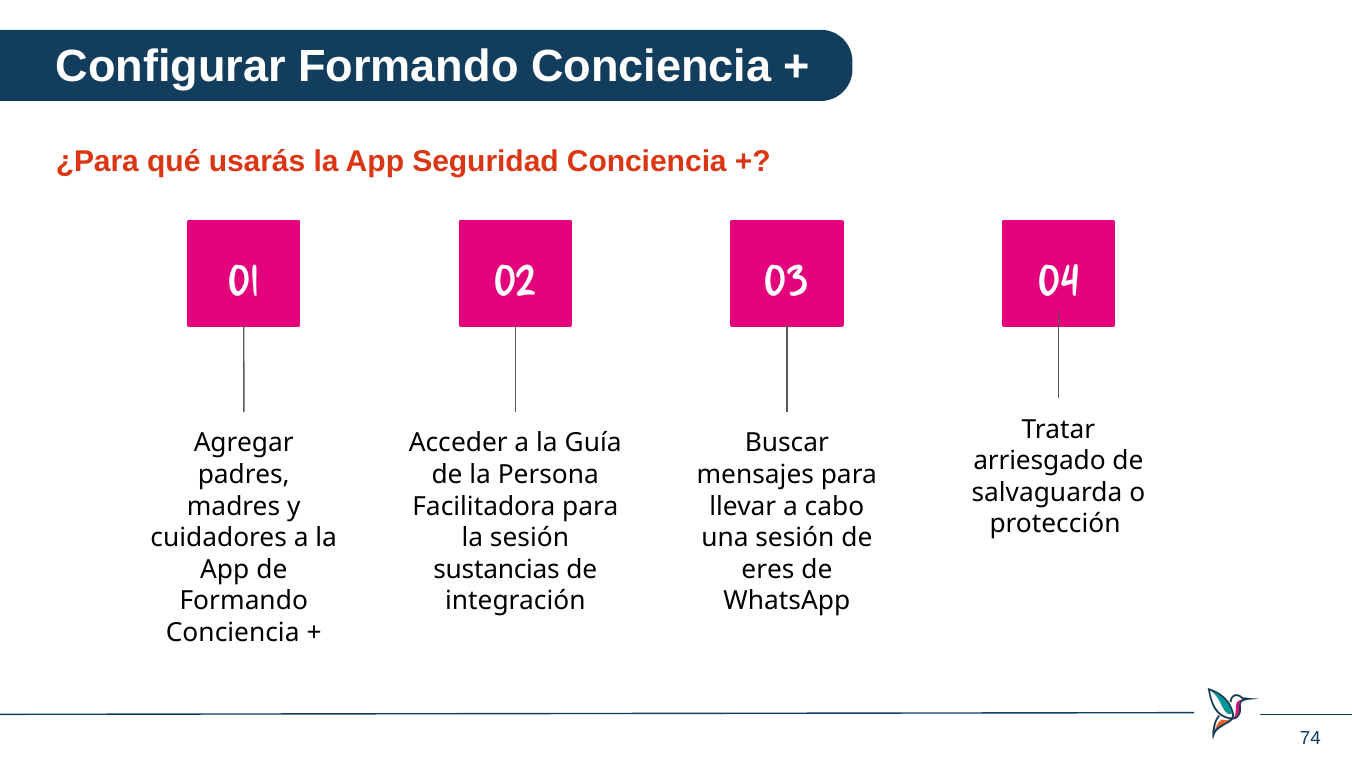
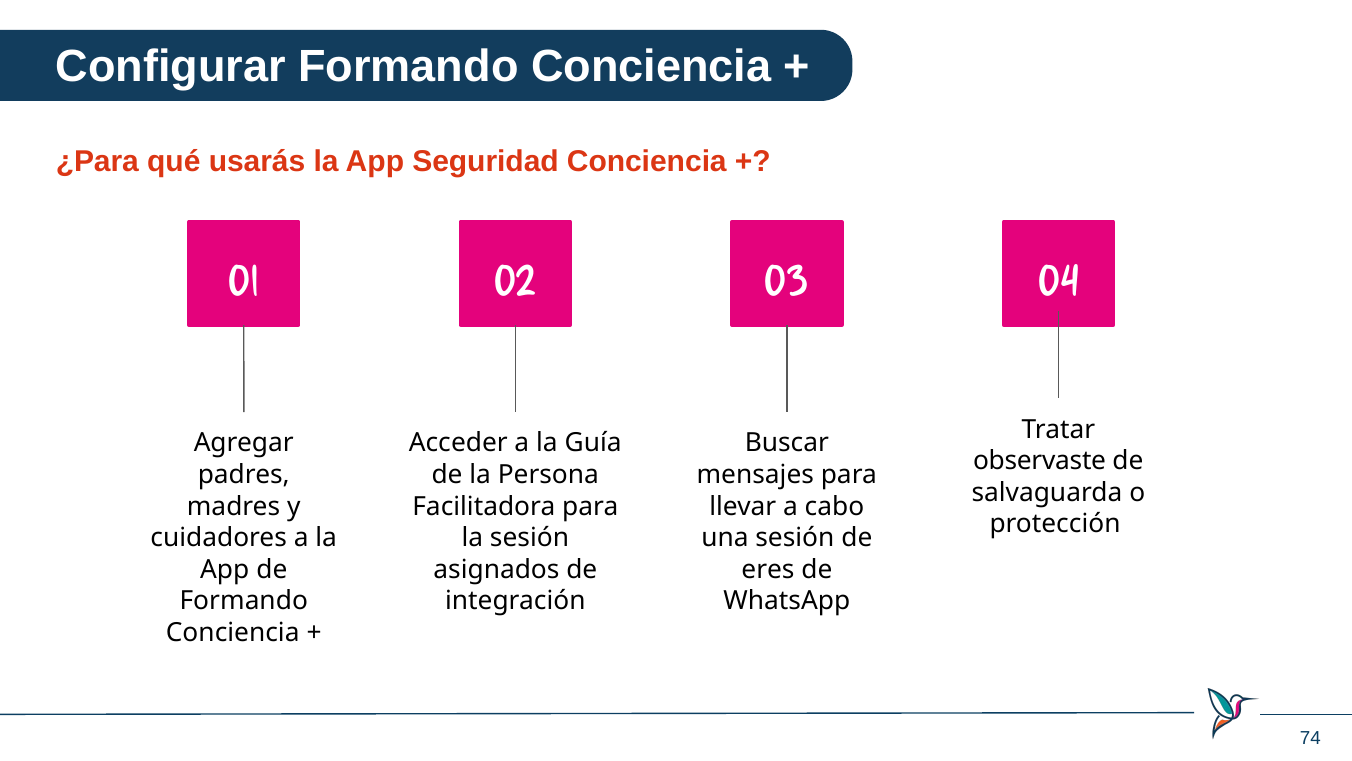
arriesgado: arriesgado -> observaste (1040, 461)
sustancias: sustancias -> asignados (496, 569)
